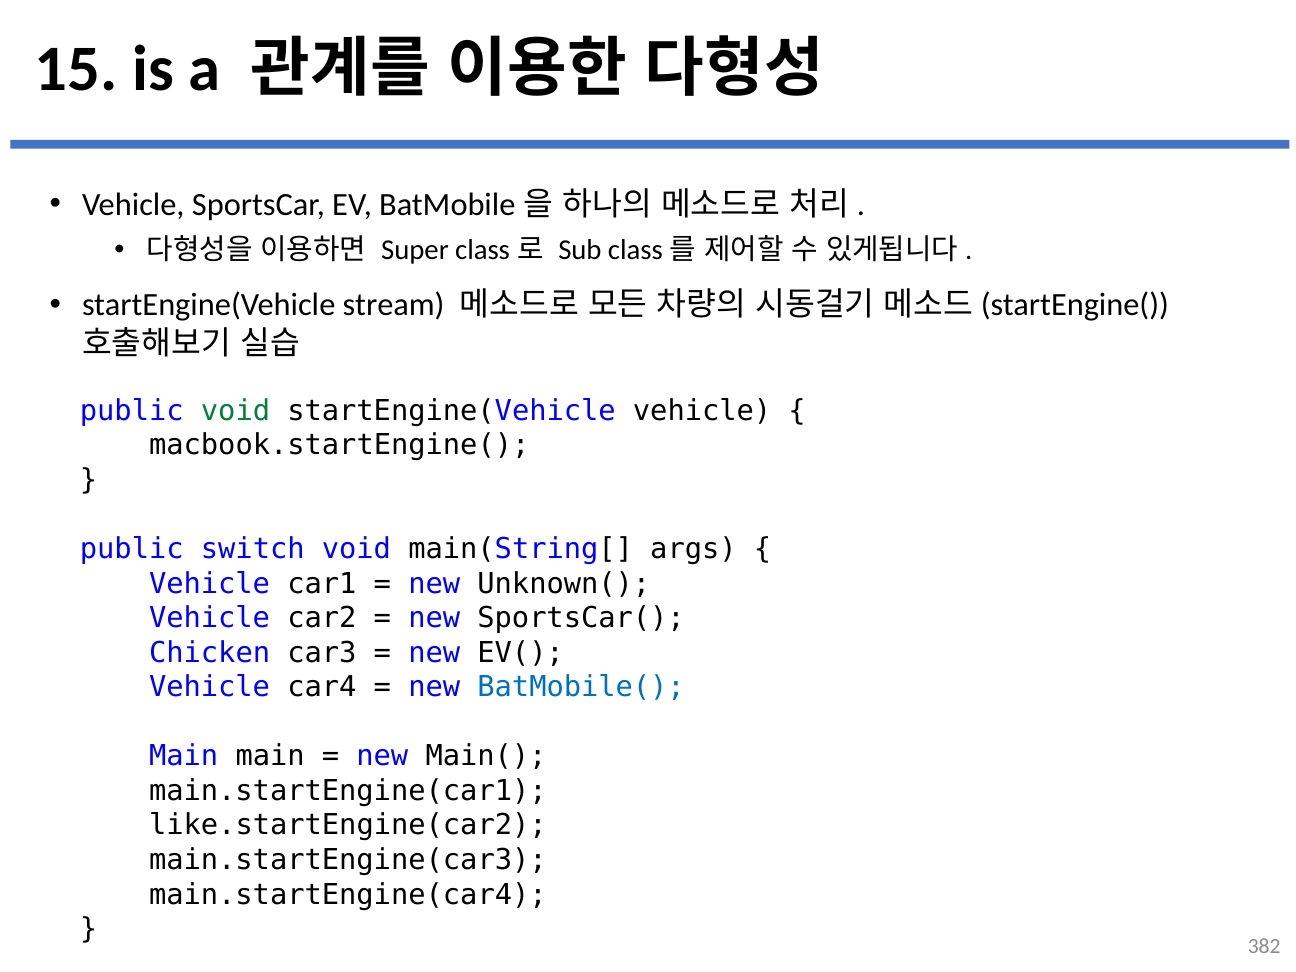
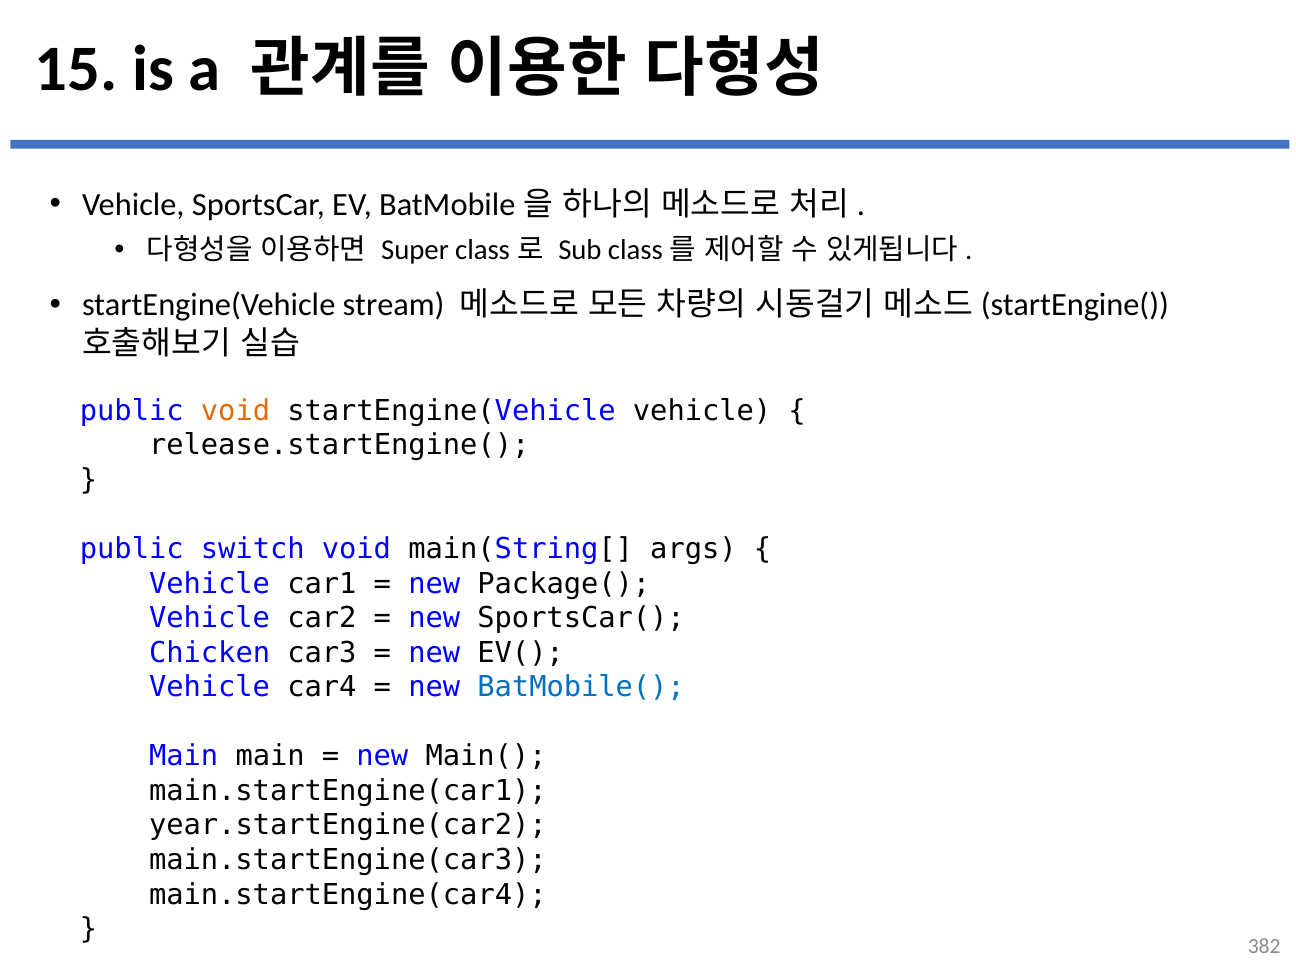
void colour: green -> orange (236, 411)
macbook.startEngine(: macbook.startEngine( -> release.startEngine( (339, 445)
Unknown(: Unknown( -> Package( (564, 584)
like.startEngine(car2: like.startEngine(car2 -> year.startEngine(car2 (348, 825)
